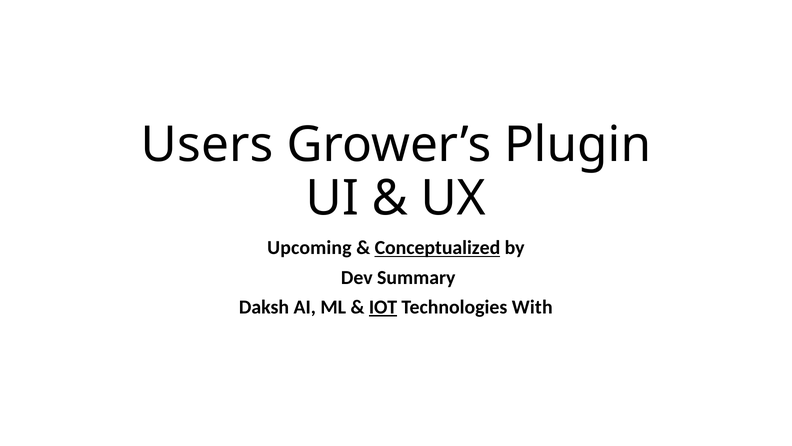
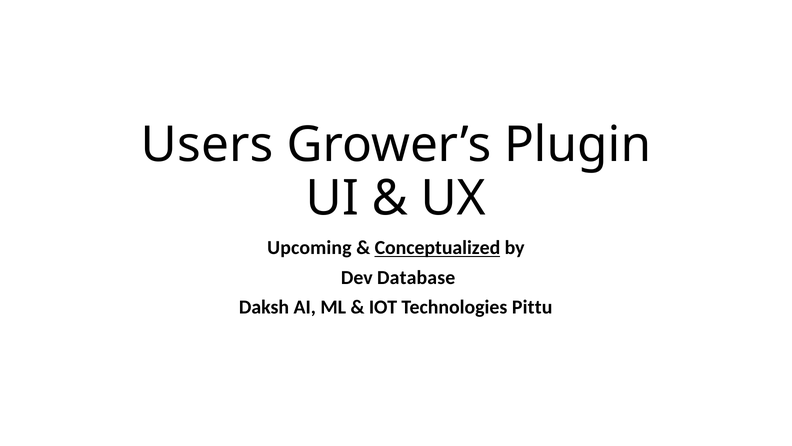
Summary: Summary -> Database (416, 277)
IOT underline: present -> none (383, 307)
With: With -> Pittu (532, 307)
